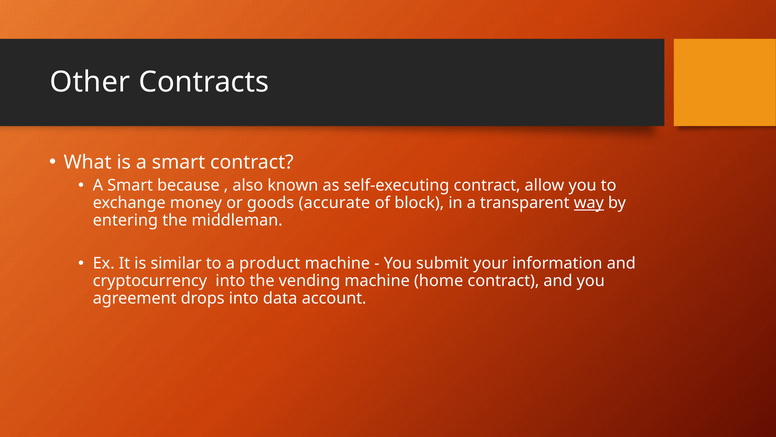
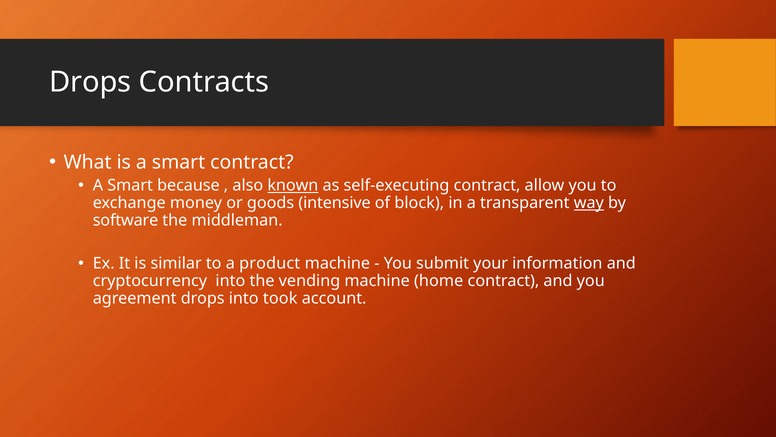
Other: Other -> Drops (90, 82)
known underline: none -> present (293, 185)
accurate: accurate -> intensive (335, 203)
entering: entering -> software (126, 220)
data: data -> took (280, 298)
